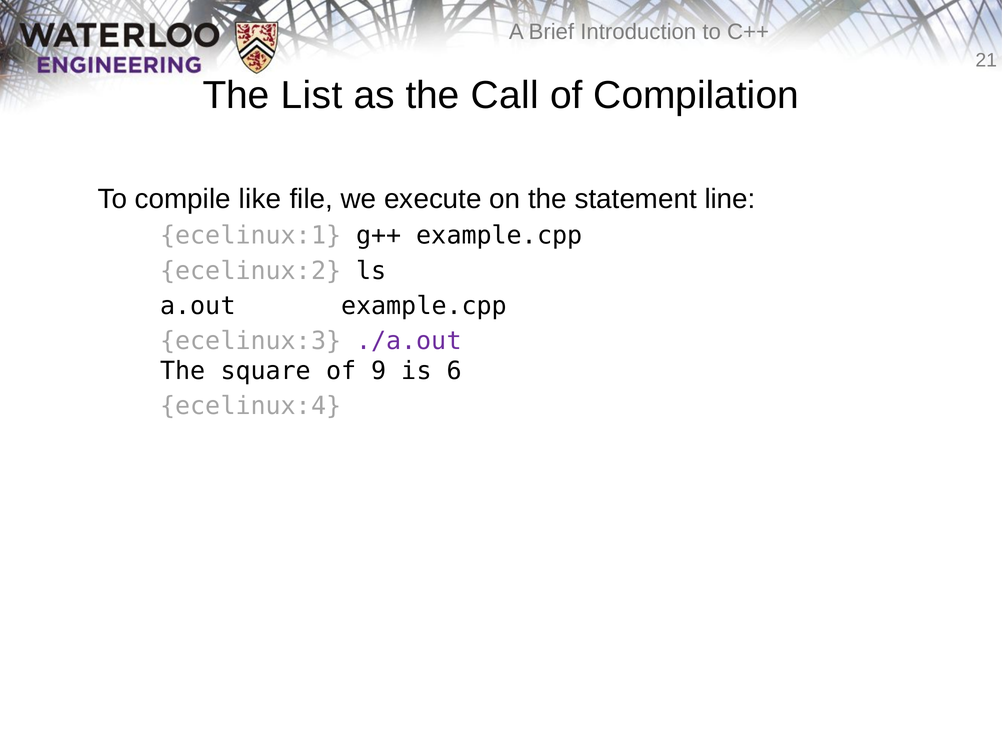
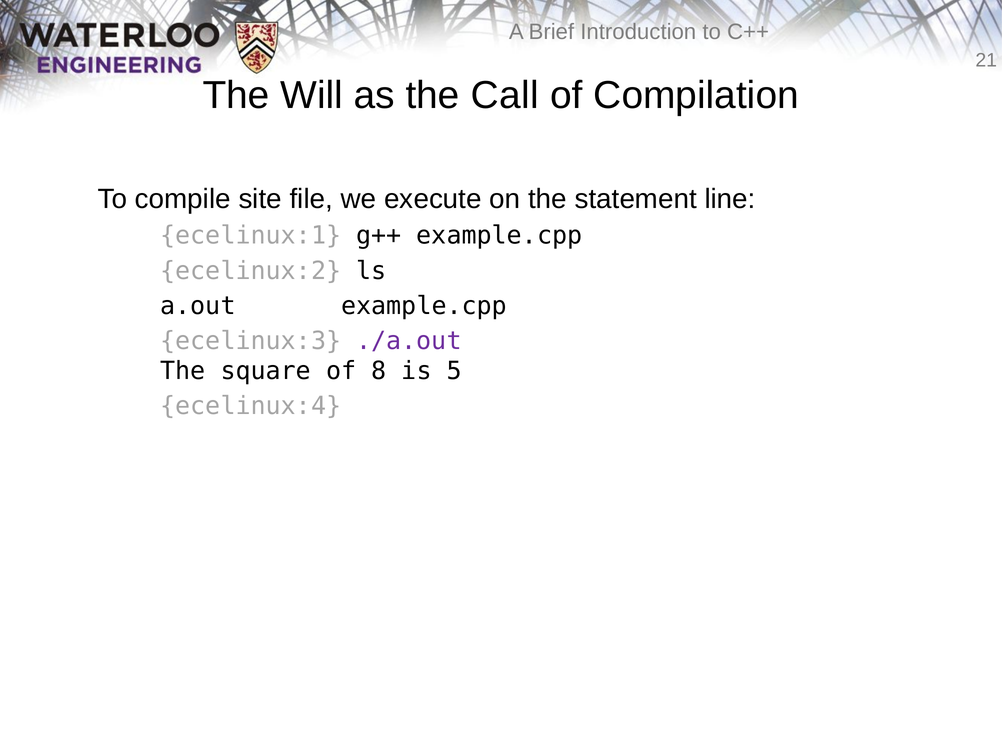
List: List -> Will (312, 95)
like: like -> site (260, 199)
9: 9 -> 8 (379, 371)
6: 6 -> 5 (454, 371)
